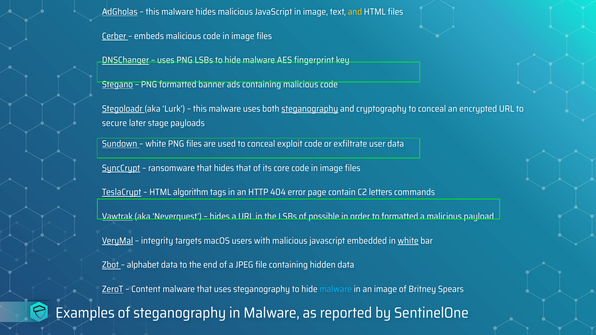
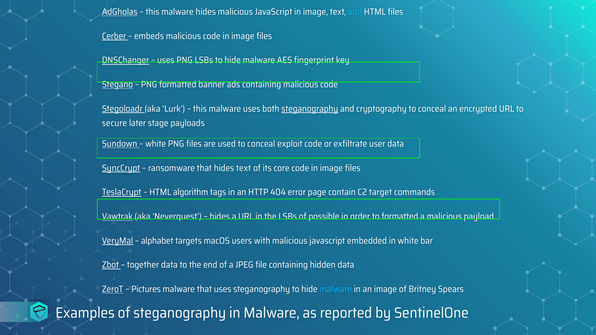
and colour: yellow -> light blue (355, 12)
hides that: that -> text (244, 168)
letters: letters -> target (380, 192)
integrity: integrity -> alphabet (157, 241)
white underline: present -> none (408, 241)
alphabet: alphabet -> together (143, 265)
Content: Content -> Pictures (146, 289)
